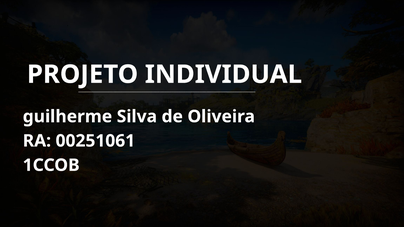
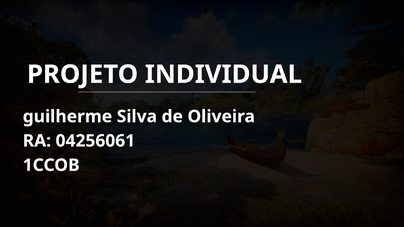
00251061: 00251061 -> 04256061 (95, 141)
